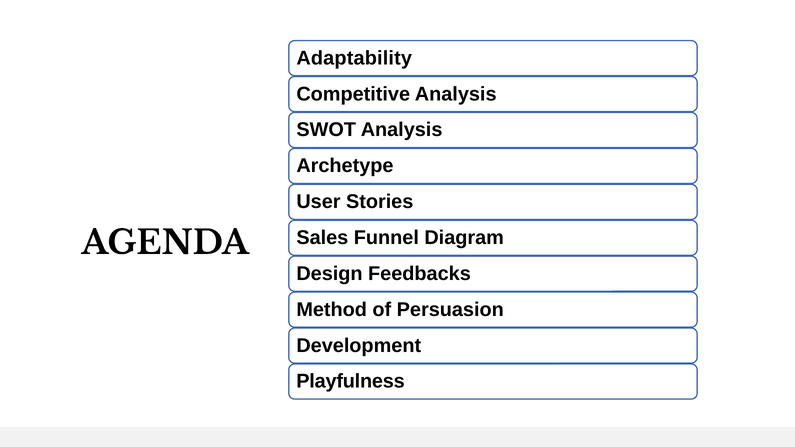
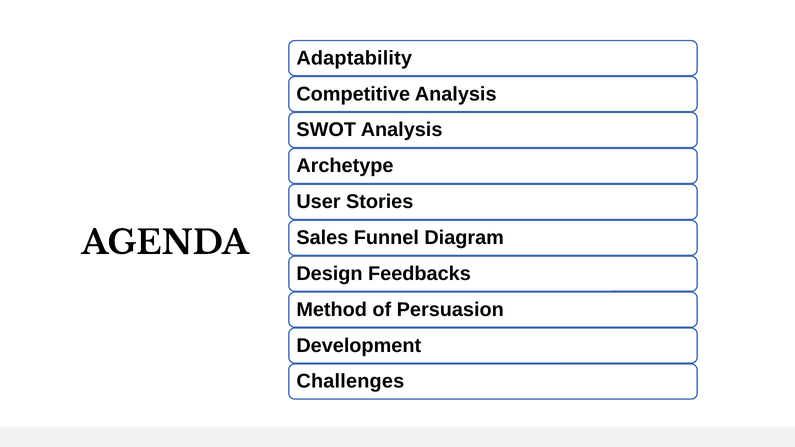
Playfulness: Playfulness -> Challenges (350, 382)
